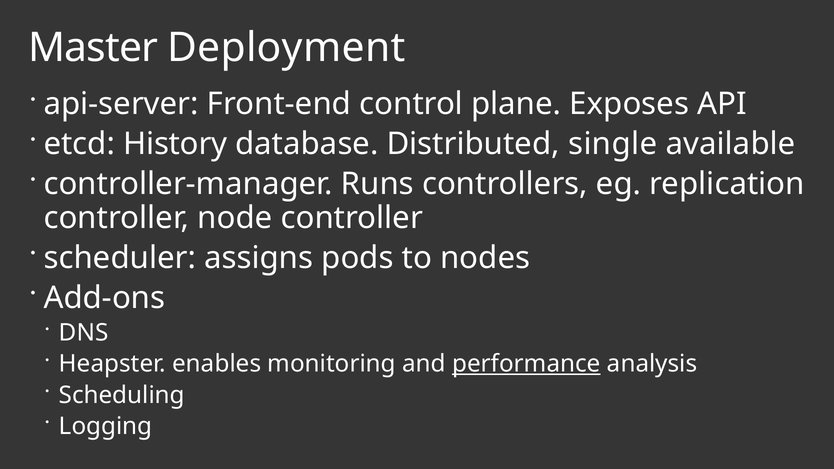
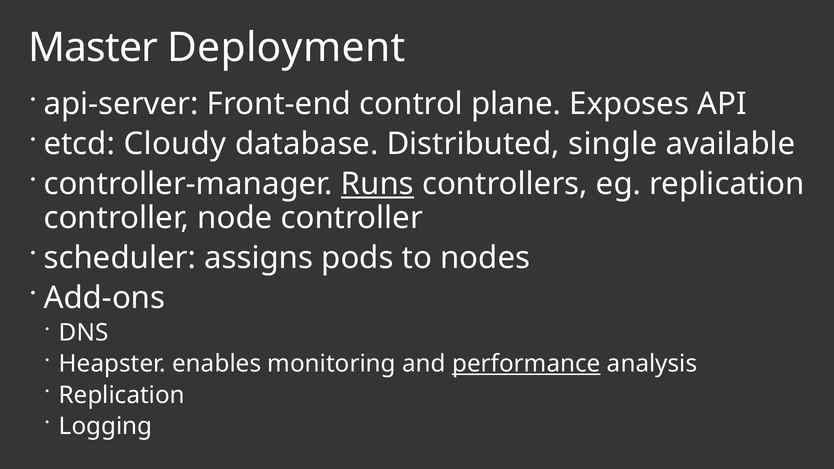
History: History -> Cloudy (175, 144)
Runs underline: none -> present (377, 184)
Scheduling: Scheduling -> Replication (122, 395)
